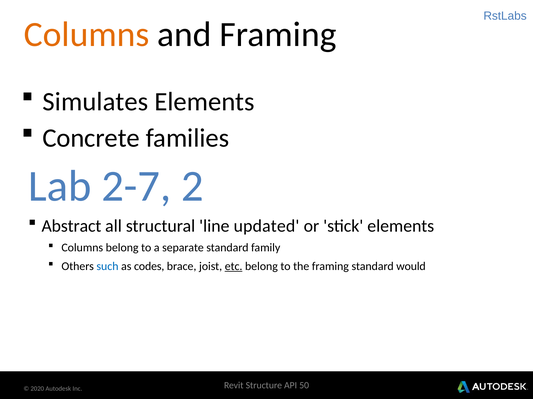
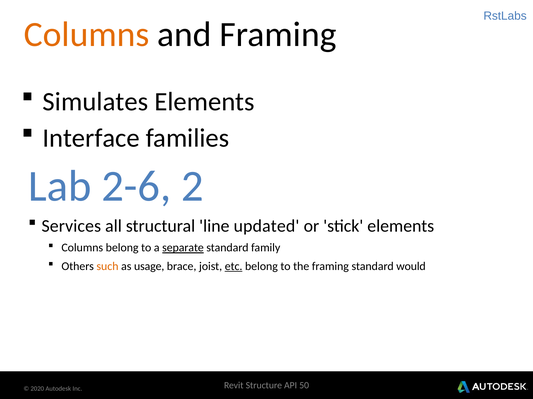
Concrete: Concrete -> Interface (91, 138)
2-7: 2-7 -> 2-6 (136, 187)
Abstract: Abstract -> Services (71, 226)
separate underline: none -> present (183, 248)
such colour: blue -> orange (107, 267)
codes: codes -> usage (149, 267)
